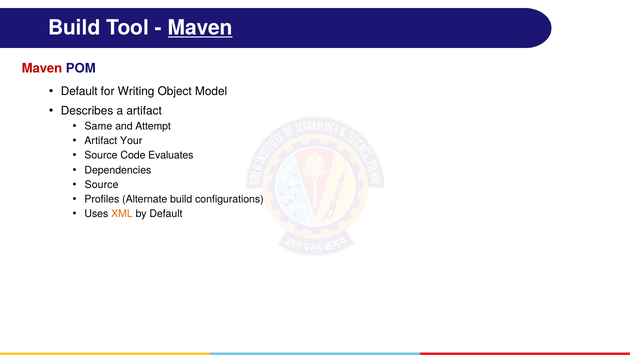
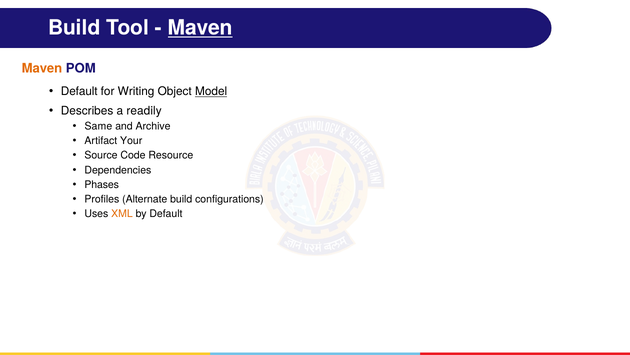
Maven colour: red -> orange (42, 68)
Model underline: none -> present (211, 91)
a artifact: artifact -> readily (144, 111)
Attempt: Attempt -> Archive (153, 126)
Evaluates: Evaluates -> Resource (171, 155)
Source: Source -> Phases (102, 184)
